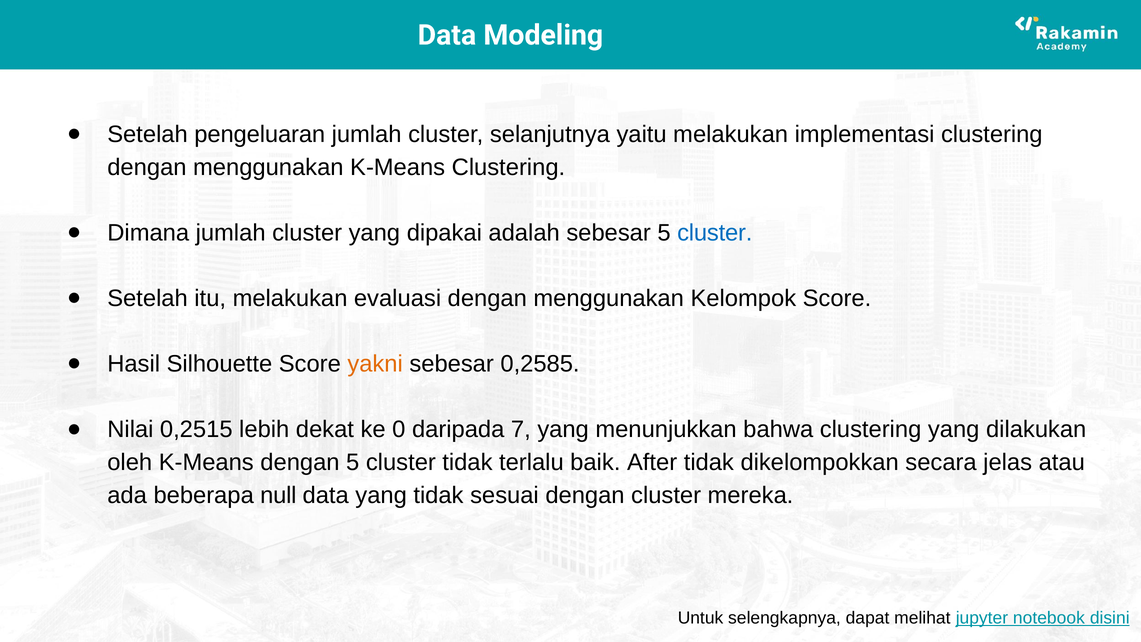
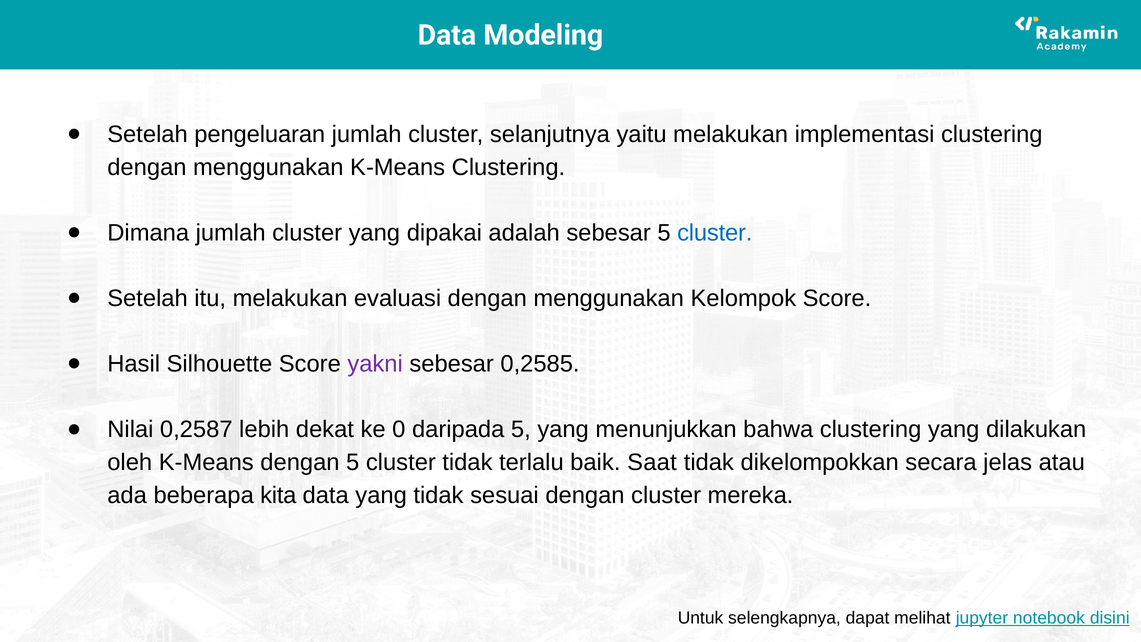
yakni colour: orange -> purple (375, 364)
0,2515: 0,2515 -> 0,2587 (196, 430)
daripada 7: 7 -> 5 (521, 430)
After: After -> Saat (652, 462)
null: null -> kita (278, 495)
